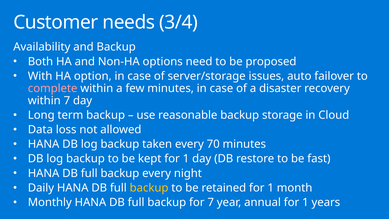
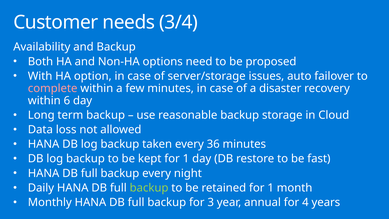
within 7: 7 -> 6 (67, 100)
70: 70 -> 36 (213, 144)
backup colour: yellow -> light green (149, 188)
for 7: 7 -> 3 (211, 202)
annual for 1: 1 -> 4 (305, 202)
